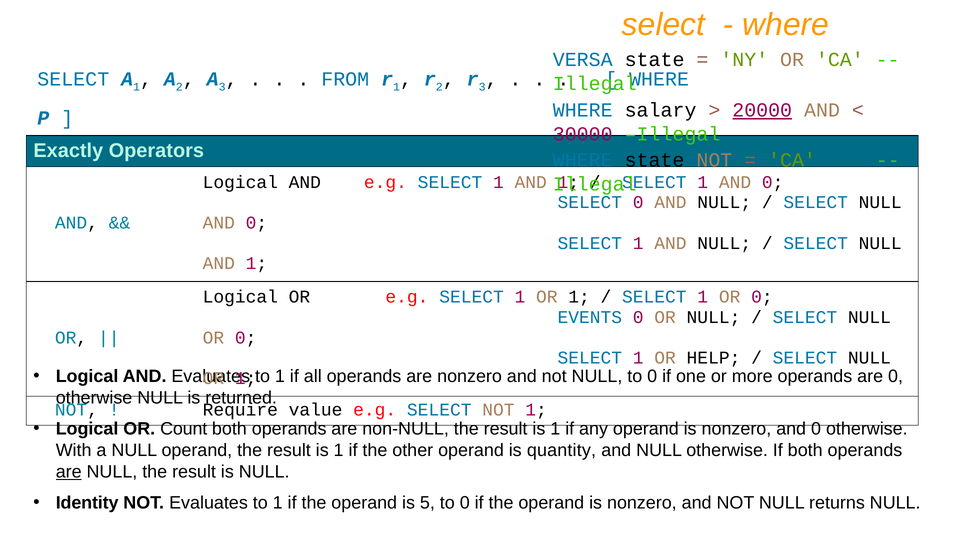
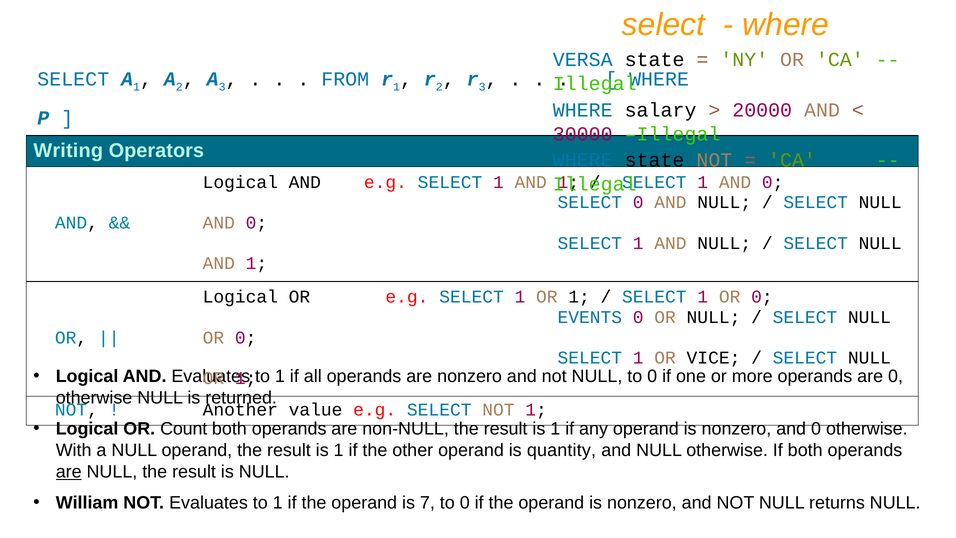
20000 underline: present -> none (762, 110)
Exactly: Exactly -> Writing (68, 151)
HELP: HELP -> VICE (714, 358)
Require: Require -> Another (240, 409)
Identity: Identity -> William (87, 503)
5: 5 -> 7 (427, 503)
